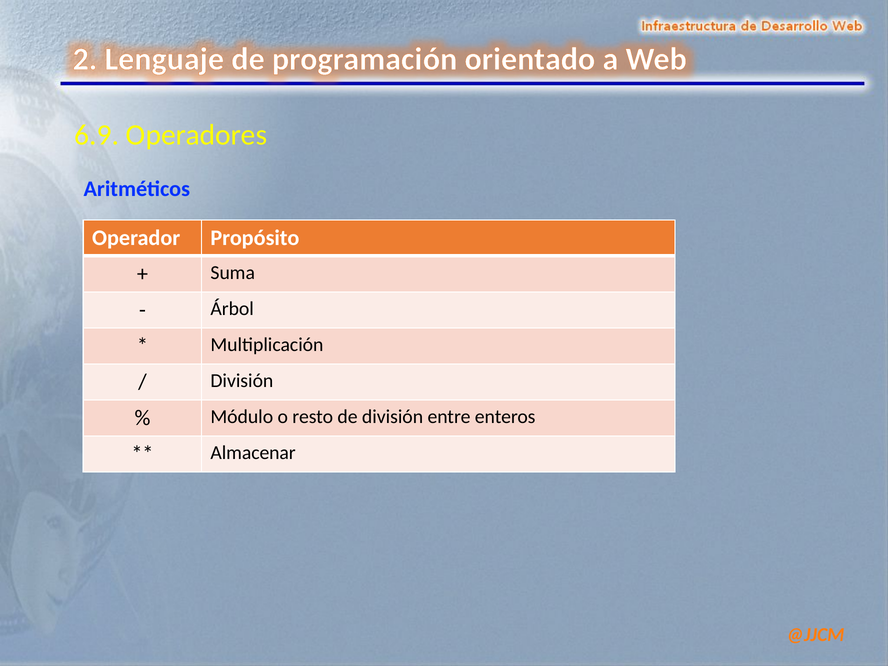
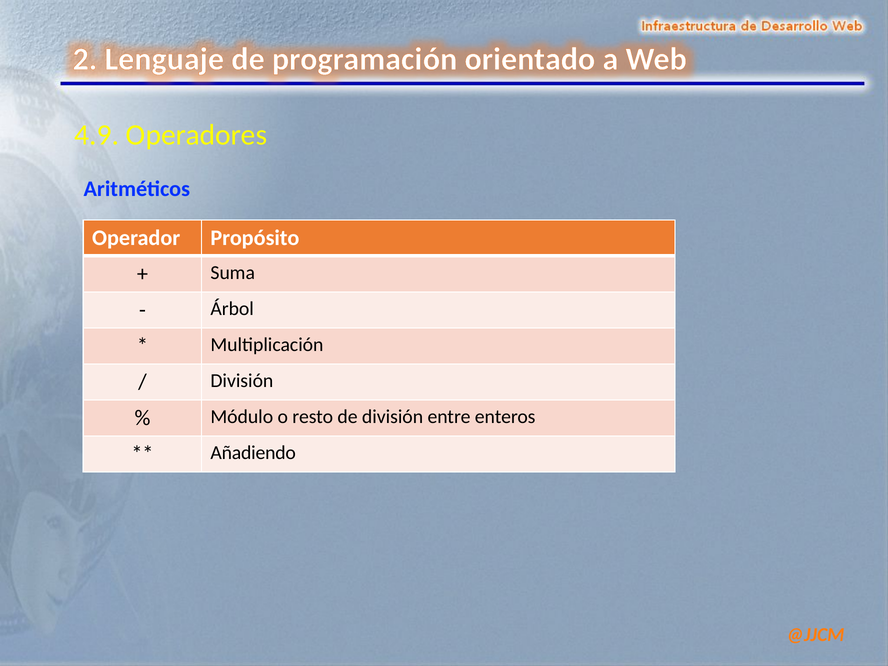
6.9: 6.9 -> 4.9 (97, 135)
Almacenar: Almacenar -> Añadiendo (253, 453)
